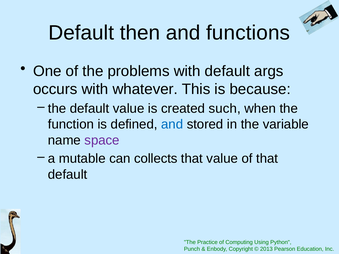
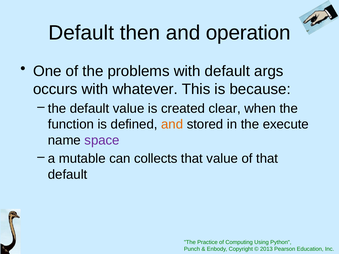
functions: functions -> operation (248, 33)
such: such -> clear (225, 109)
and colour: blue -> orange (172, 124)
variable: variable -> execute (286, 124)
